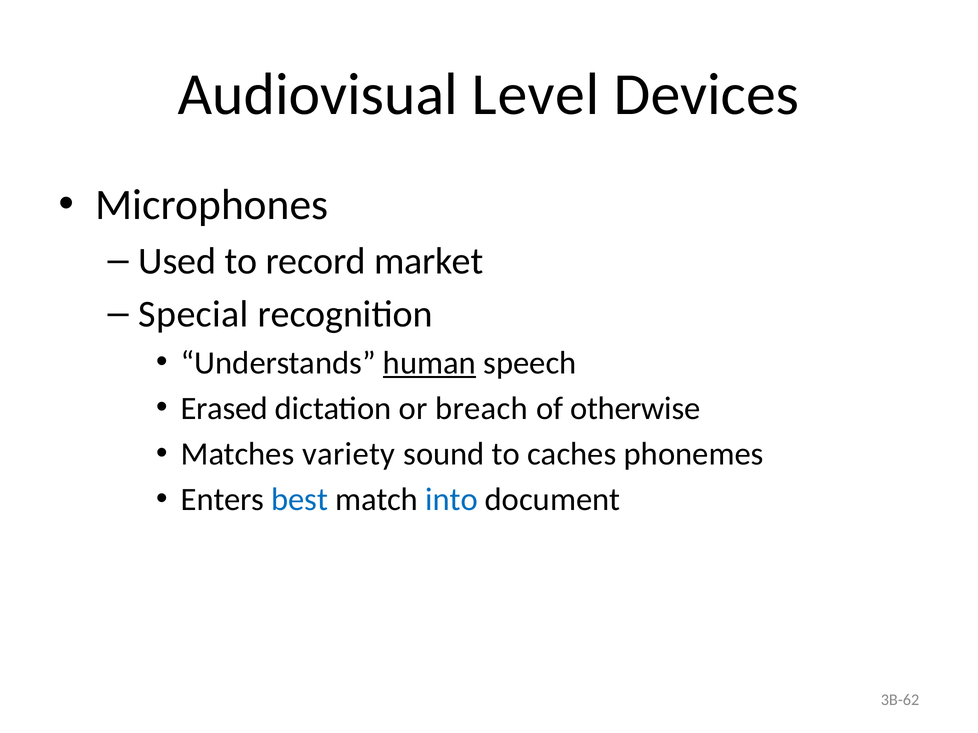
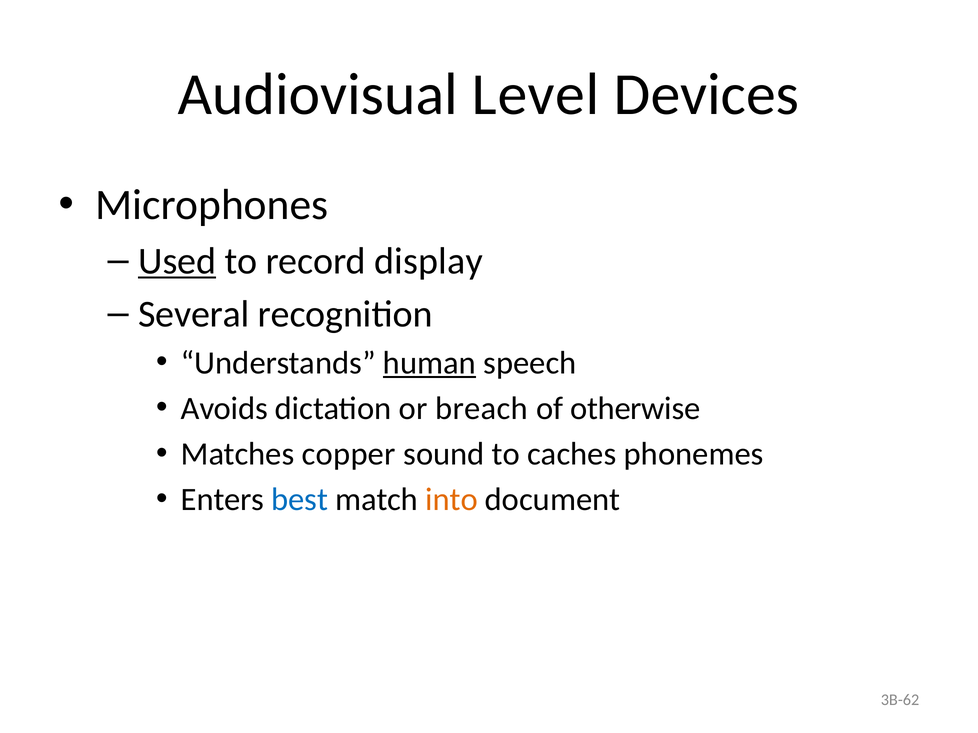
Used underline: none -> present (177, 261)
market: market -> display (429, 261)
Special: Special -> Several (194, 315)
Erased: Erased -> Avoids (224, 409)
variety: variety -> copper (349, 454)
into colour: blue -> orange (452, 500)
